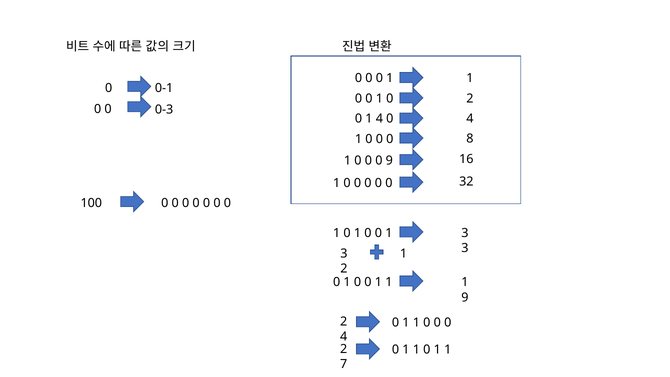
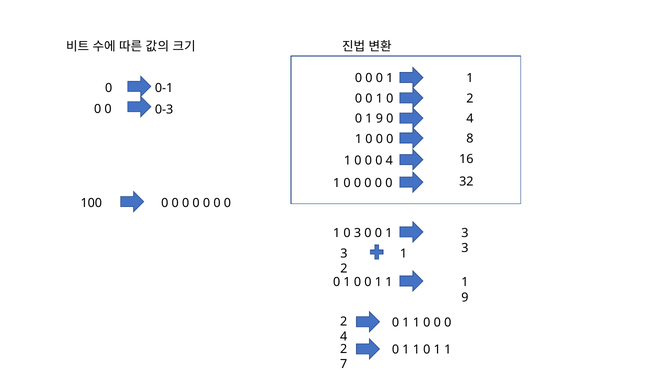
0 1 4: 4 -> 9 (379, 119)
0 9: 9 -> 4 (389, 161)
1: 1 -> 3 (358, 233)
